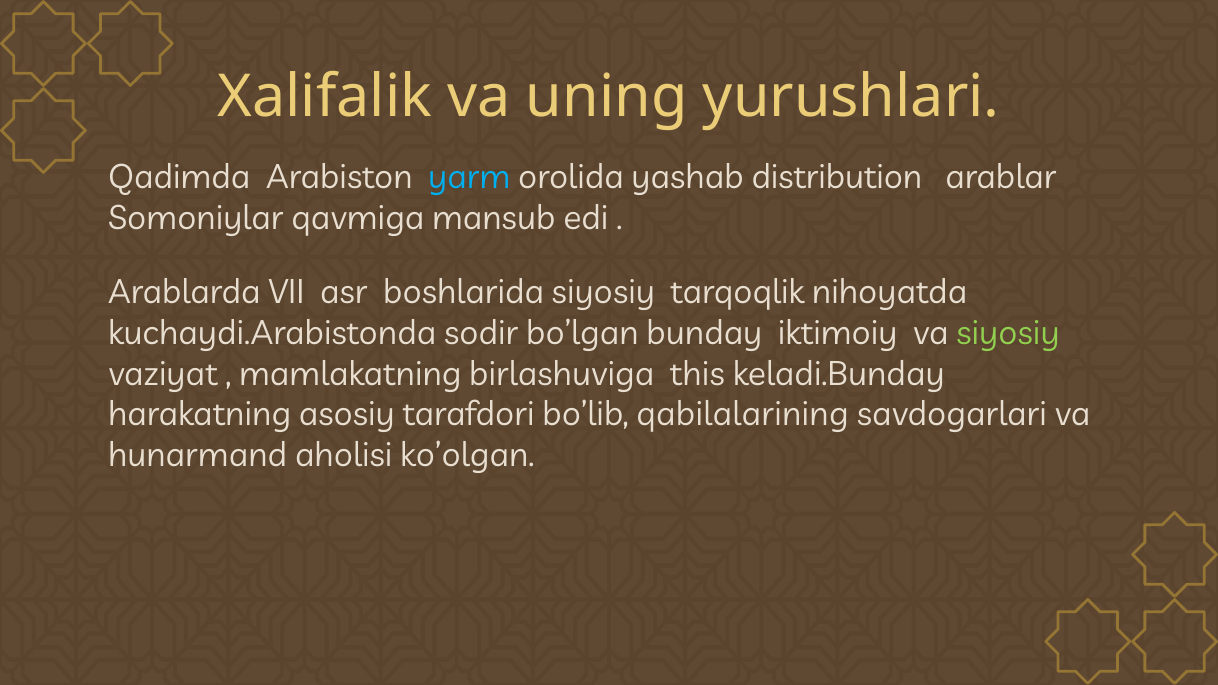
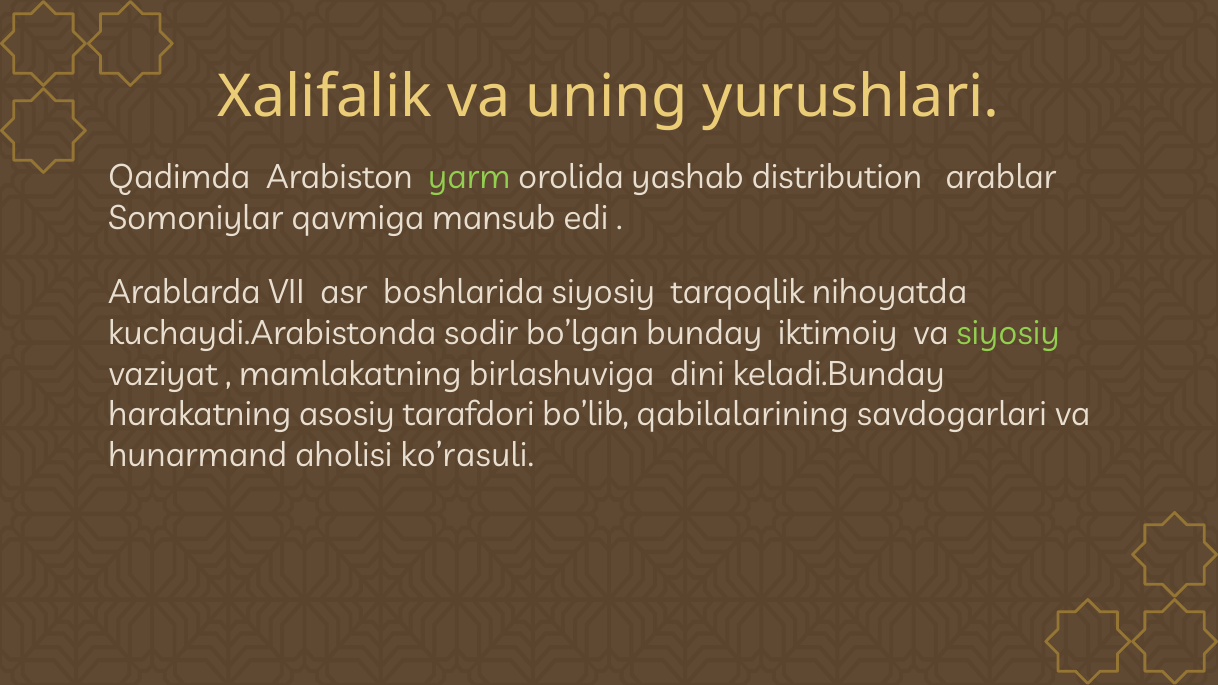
yarm colour: light blue -> light green (469, 178)
this: this -> dini (697, 374)
ko’olgan: ko’olgan -> ko’rasuli (467, 455)
